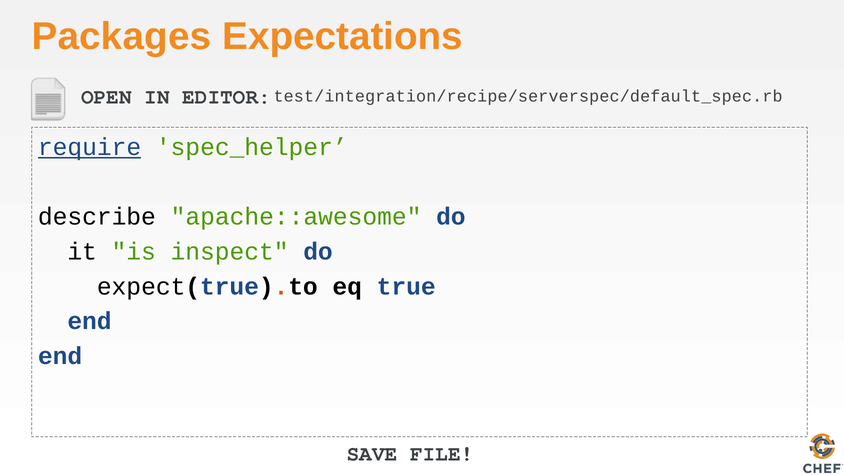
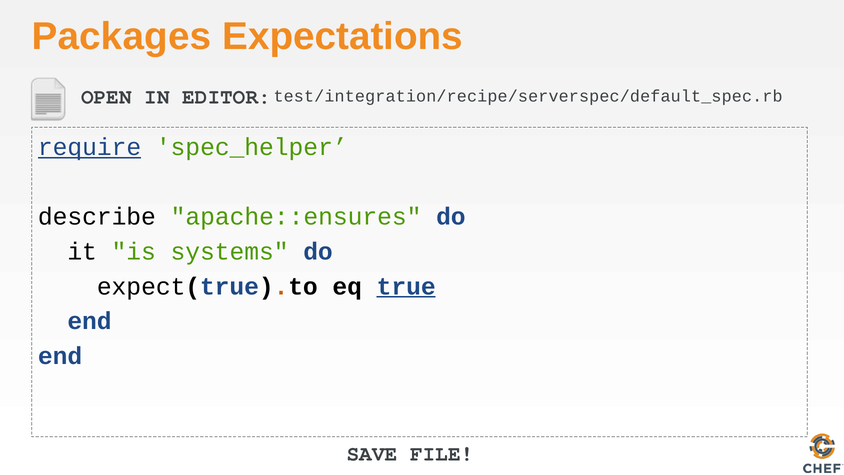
apache::awesome: apache::awesome -> apache::ensures (296, 217)
inspect: inspect -> systems (230, 251)
true underline: none -> present (406, 286)
